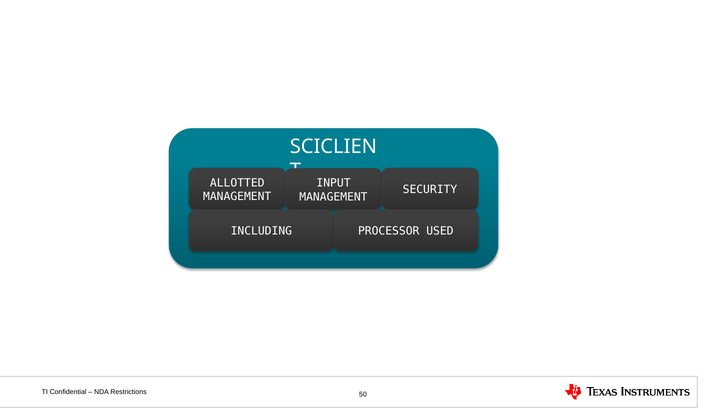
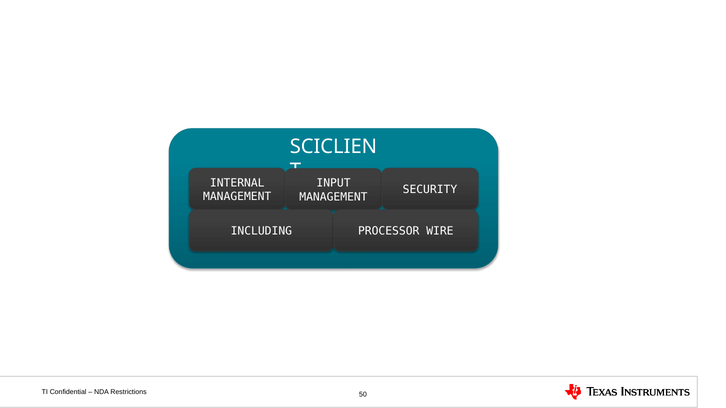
ALLOTTED: ALLOTTED -> INTERNAL (237, 183)
USED: USED -> WIRE (440, 231)
